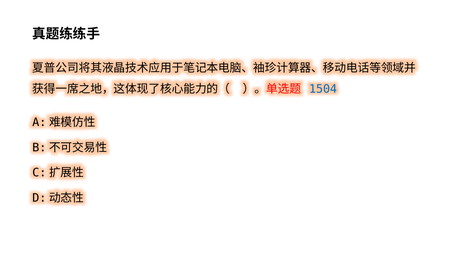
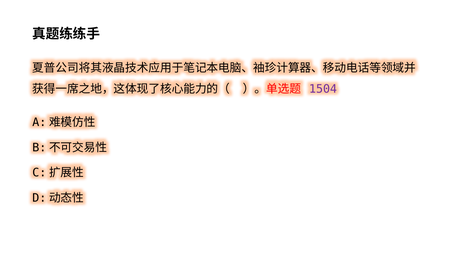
1504 colour: blue -> purple (323, 89)
